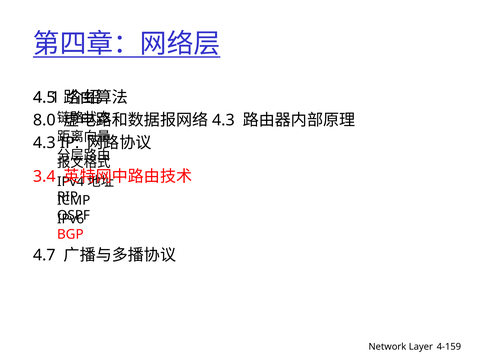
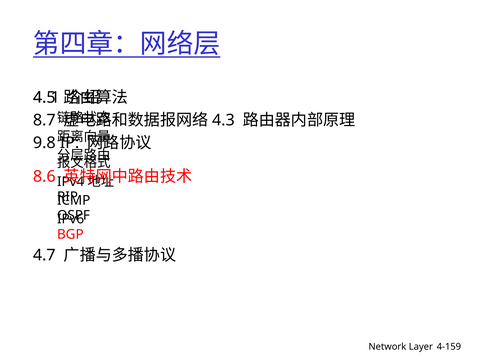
8.0: 8.0 -> 8.7 (44, 120)
4.3: 4.3 -> 9.8 (44, 143)
3.4: 3.4 -> 8.6 (44, 176)
